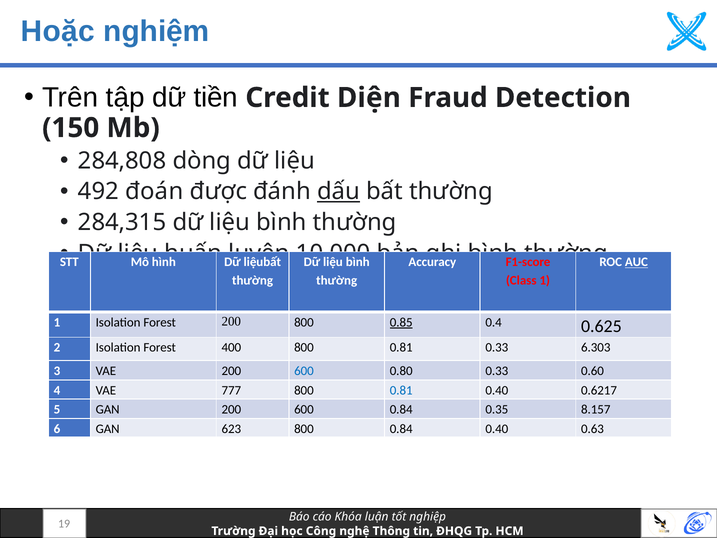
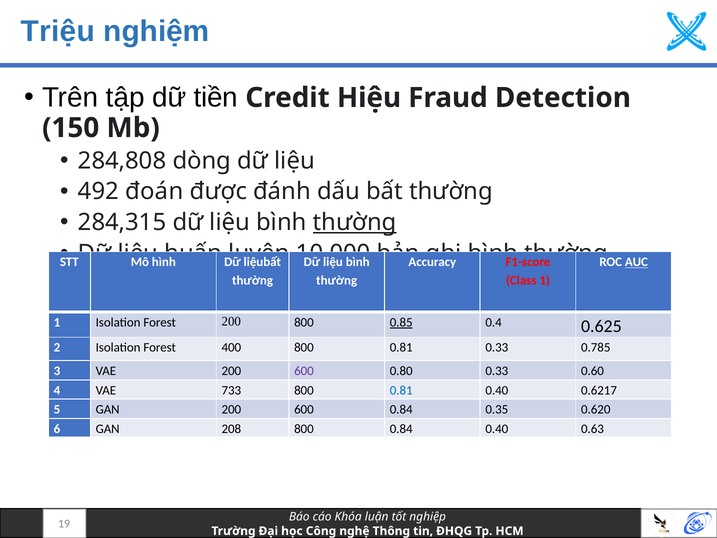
Hoặc: Hoặc -> Triệu (58, 31)
Diện: Diện -> Hiệu (369, 98)
dấu underline: present -> none (339, 192)
thường underline: none -> present (355, 222)
6.303: 6.303 -> 0.785 (596, 347)
600 colour: blue -> purple (304, 371)
777: 777 -> 733 (231, 390)
8.157: 8.157 -> 0.620 (596, 409)
623: 623 -> 208 (231, 429)
